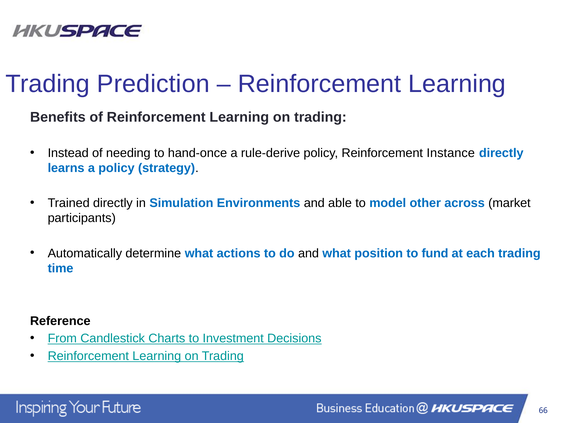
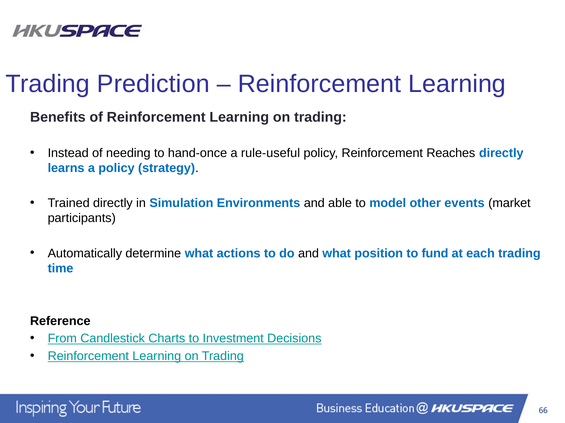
rule-derive: rule-derive -> rule-useful (270, 153)
Instance: Instance -> Reaches (451, 153)
across: across -> events (465, 204)
